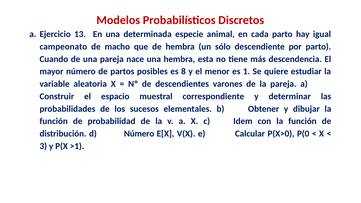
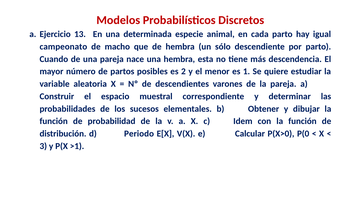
8: 8 -> 2 (183, 71)
d Número: Número -> Periodo (139, 134)
